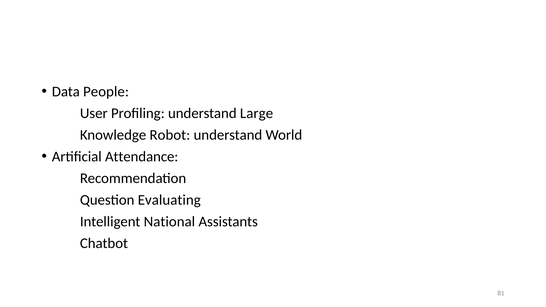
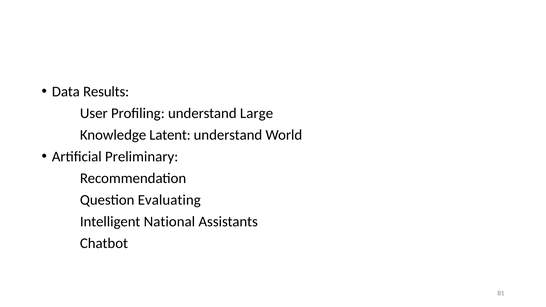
People: People -> Results (106, 92)
Robot: Robot -> Latent (170, 135)
Attendance: Attendance -> Preliminary (142, 157)
